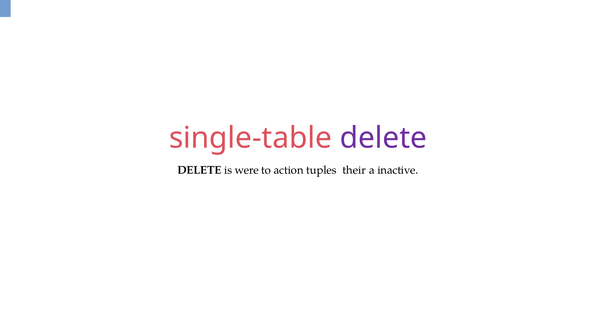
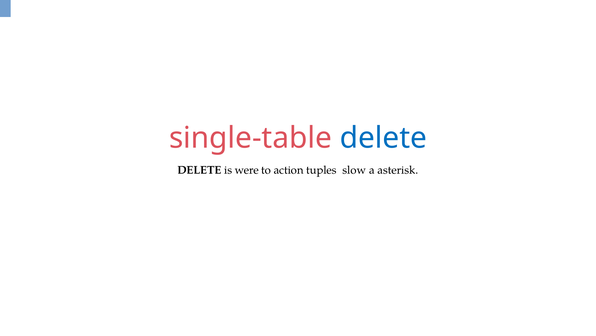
delete colour: purple -> blue (383, 138)
their: their -> slow (354, 170)
inactive: inactive -> asterisk (398, 170)
